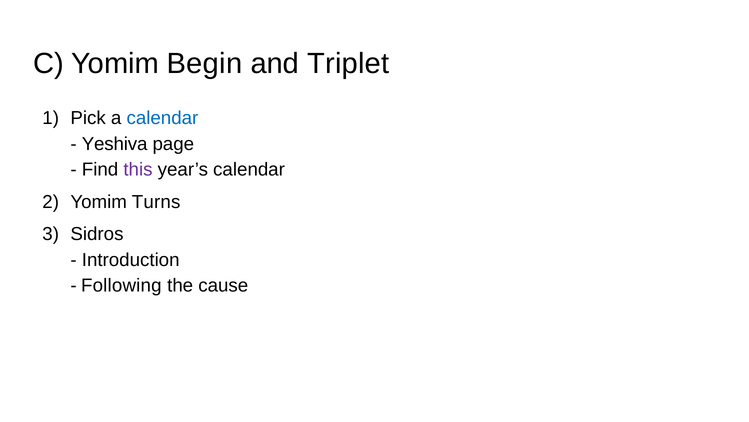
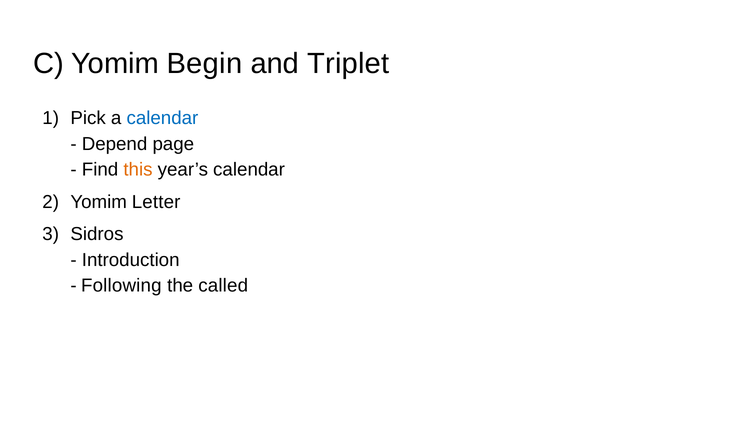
Yeshiva: Yeshiva -> Depend (115, 144)
this colour: purple -> orange (138, 169)
Turns: Turns -> Letter (156, 202)
cause: cause -> called (223, 285)
